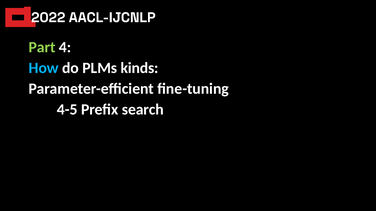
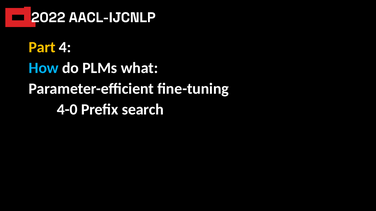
Part colour: light green -> yellow (42, 47)
kinds: kinds -> what (139, 68)
4-5: 4-5 -> 4-0 (67, 110)
